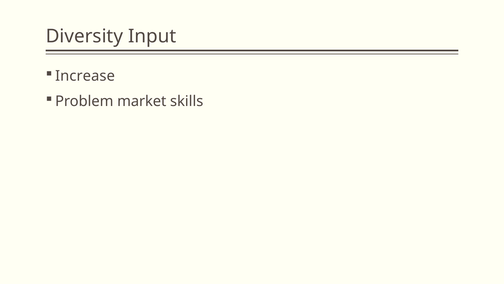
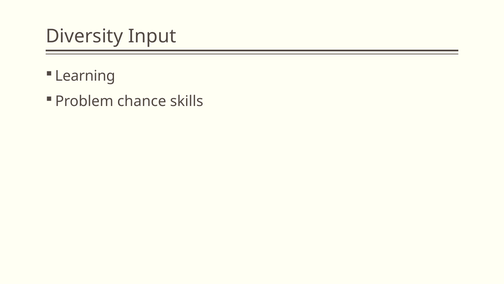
Increase: Increase -> Learning (85, 76)
market: market -> chance (142, 101)
